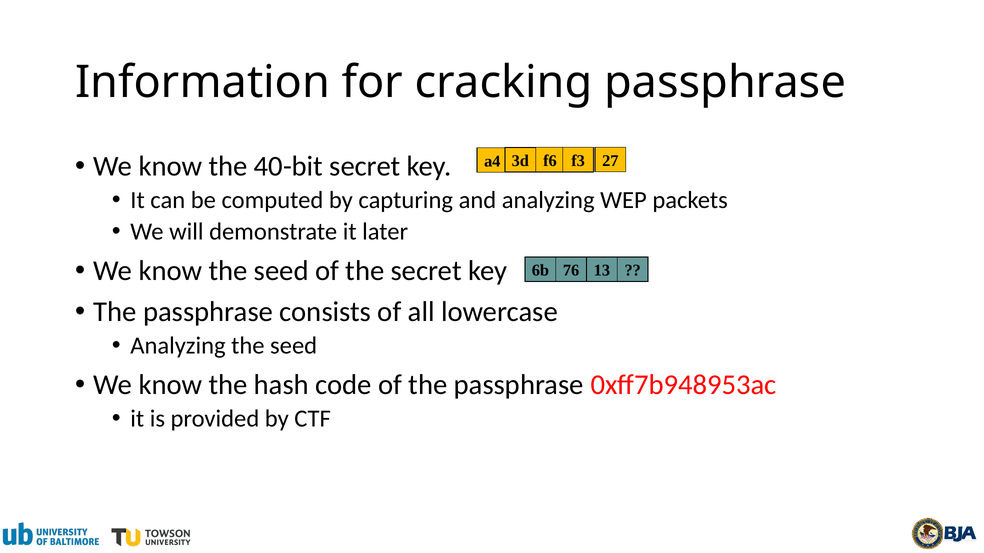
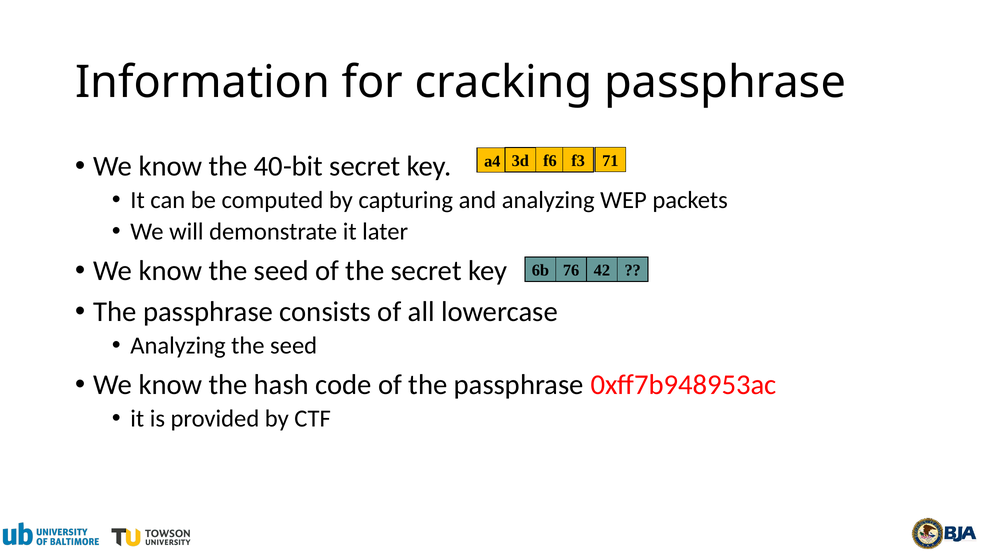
27: 27 -> 71 (610, 161)
13: 13 -> 42 (602, 271)
